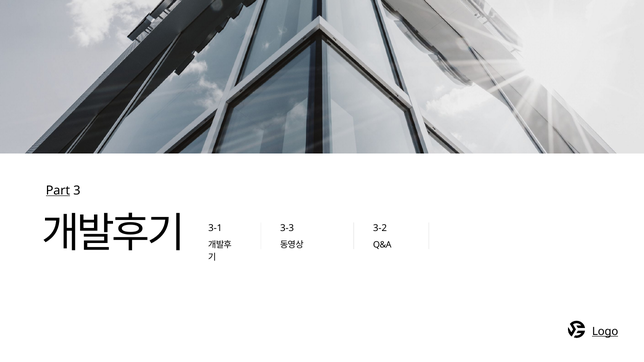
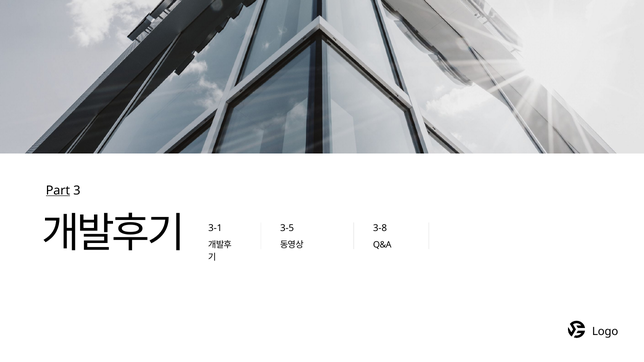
3-3: 3-3 -> 3-5 (287, 228)
3-2: 3-2 -> 3-8 (380, 228)
Logo underline: present -> none (605, 331)
